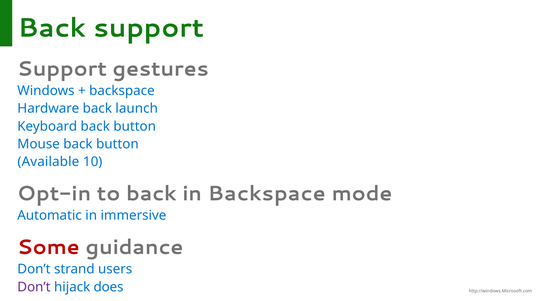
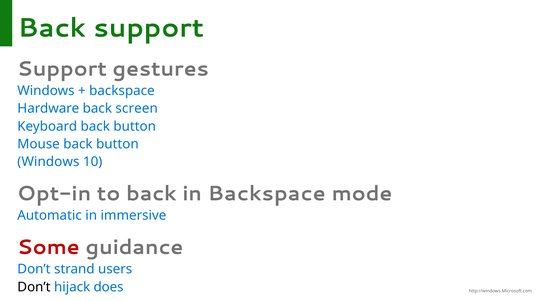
launch: launch -> screen (137, 109)
Available: Available -> Windows (48, 162)
Don’t colour: purple -> black (34, 287)
